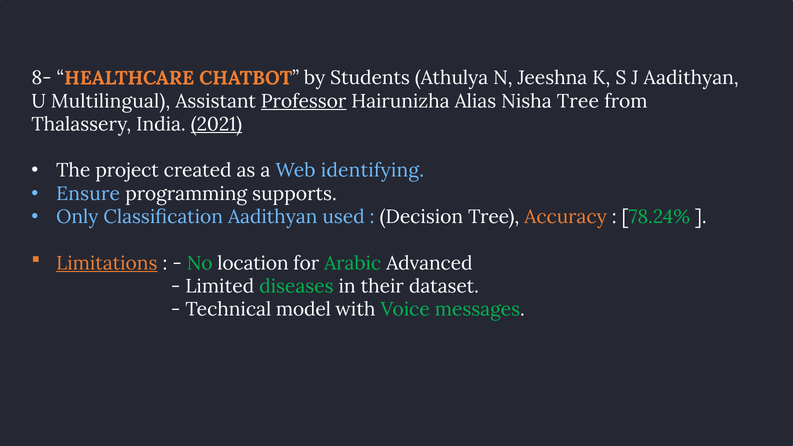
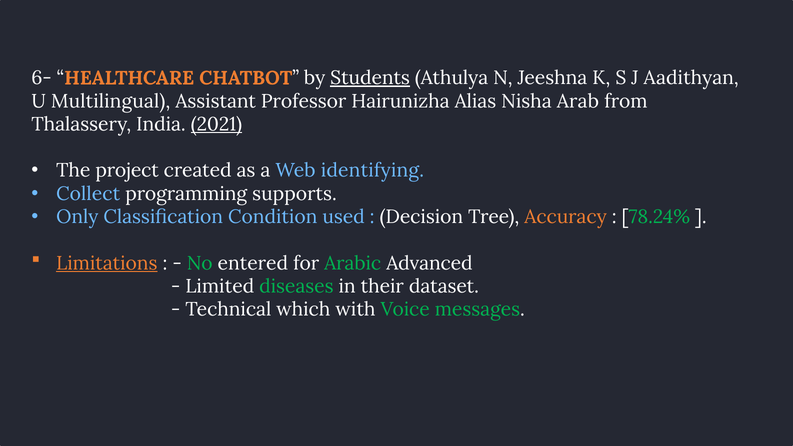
8-: 8- -> 6- (42, 78)
Students underline: none -> present (370, 78)
Professor underline: present -> none (304, 101)
Nisha Tree: Tree -> Arab (578, 101)
Ensure: Ensure -> Collect (88, 194)
Classification Aadithyan: Aadithyan -> Condition (273, 217)
location: location -> entered (253, 263)
model: model -> which (303, 309)
